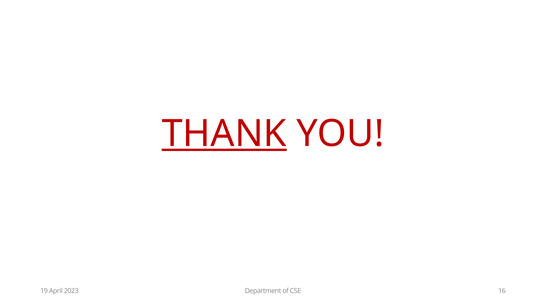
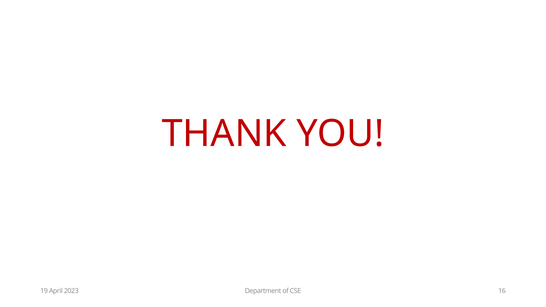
THANK underline: present -> none (224, 134)
